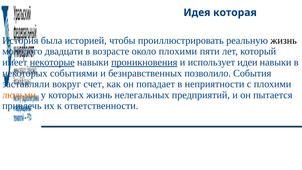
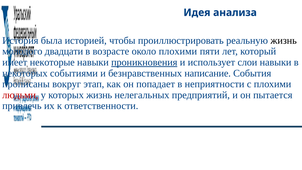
которая: которая -> анализа (235, 13)
некоторые underline: present -> none (52, 62)
идеи: идеи -> слои (247, 62)
позволило: позволило -> написание (208, 73)
заставляли: заставляли -> прописаны (26, 84)
счет: счет -> этап (94, 84)
людьми colour: orange -> red (20, 95)
